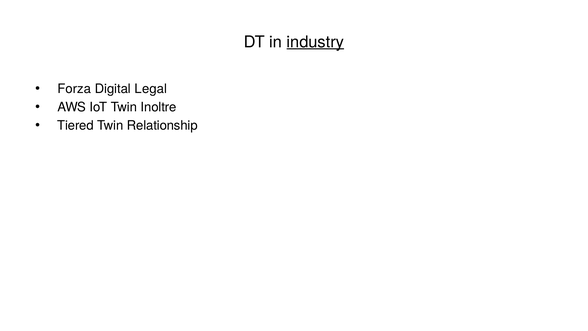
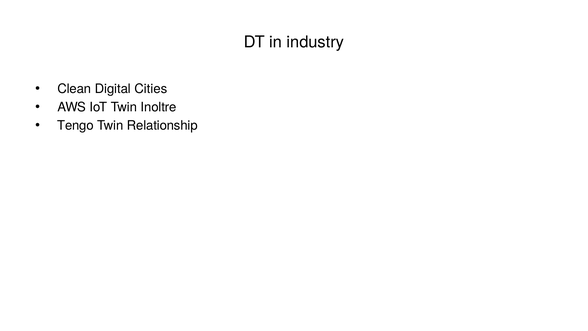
industry underline: present -> none (315, 42)
Forza: Forza -> Clean (74, 89)
Legal: Legal -> Cities (151, 89)
Tiered: Tiered -> Tengo (75, 125)
